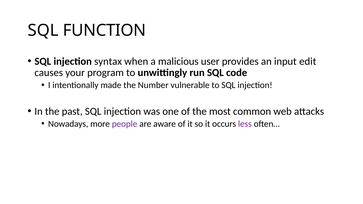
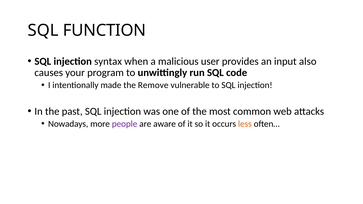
edit: edit -> also (308, 61)
Number: Number -> Remove (153, 85)
less colour: purple -> orange (245, 124)
